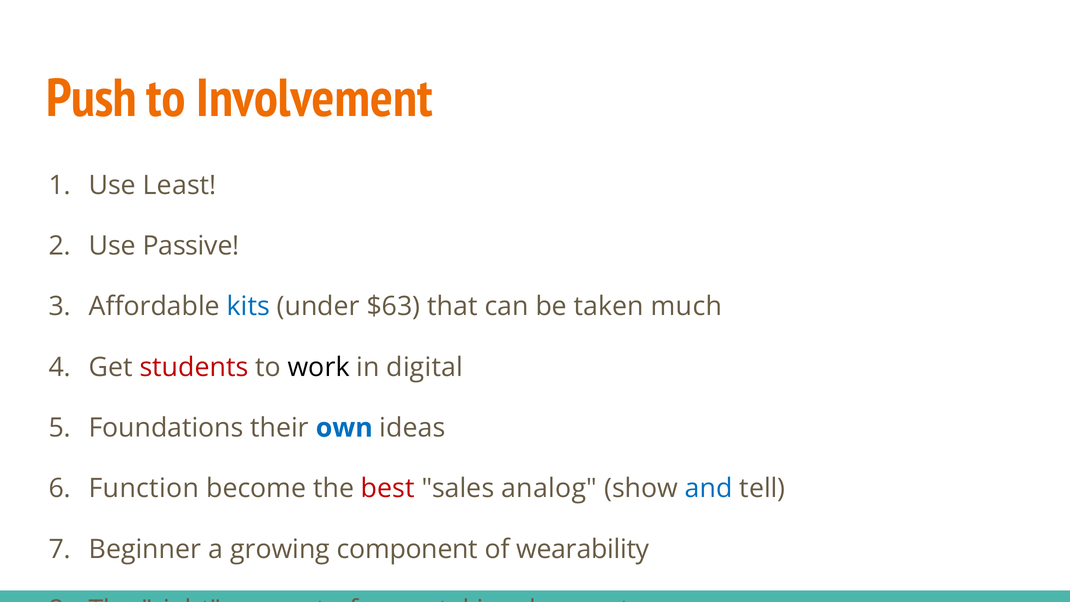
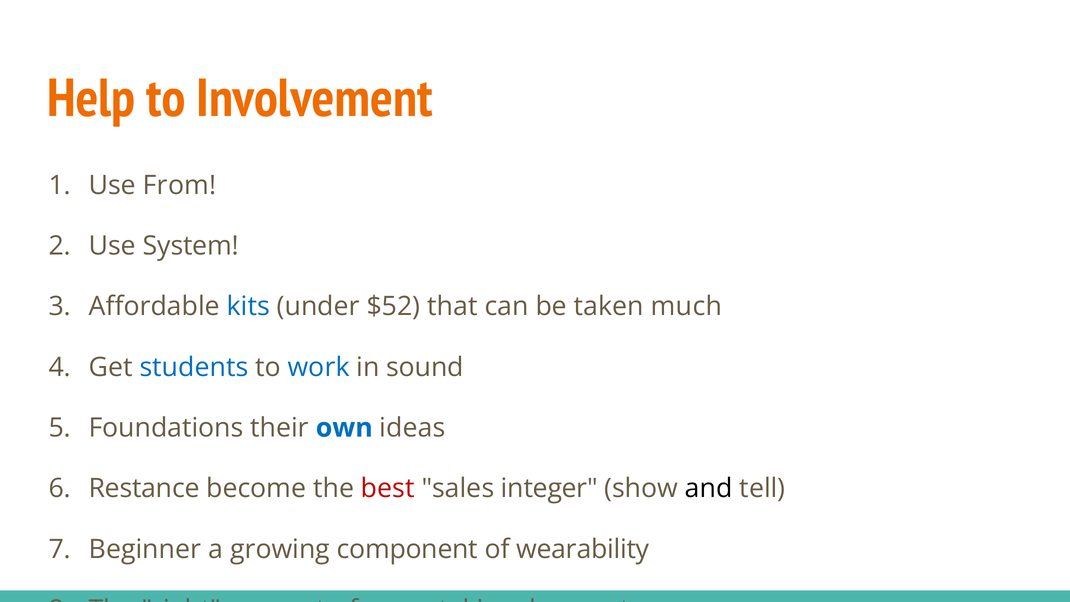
Push: Push -> Help (91, 99)
Least: Least -> From (180, 185)
Passive: Passive -> System (191, 246)
$63: $63 -> $52 (393, 306)
students colour: red -> blue (194, 367)
work colour: black -> blue (319, 367)
digital: digital -> sound (425, 367)
Function: Function -> Restance (144, 488)
analog: analog -> integer (549, 488)
and colour: blue -> black (709, 488)
